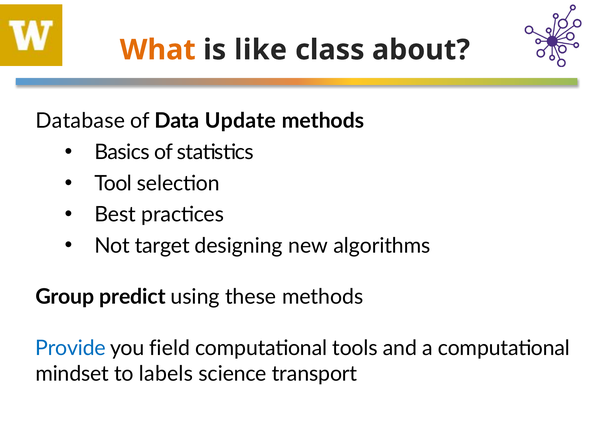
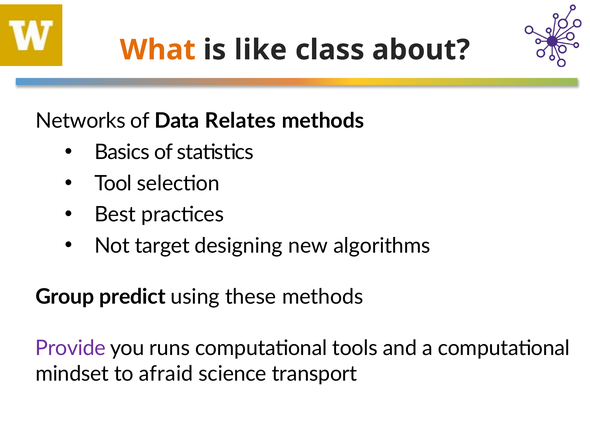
Database: Database -> Networks (81, 121)
Update: Update -> Relates (240, 121)
Provide colour: blue -> purple (71, 348)
field: field -> runs (170, 348)
labels: labels -> afraid (166, 373)
